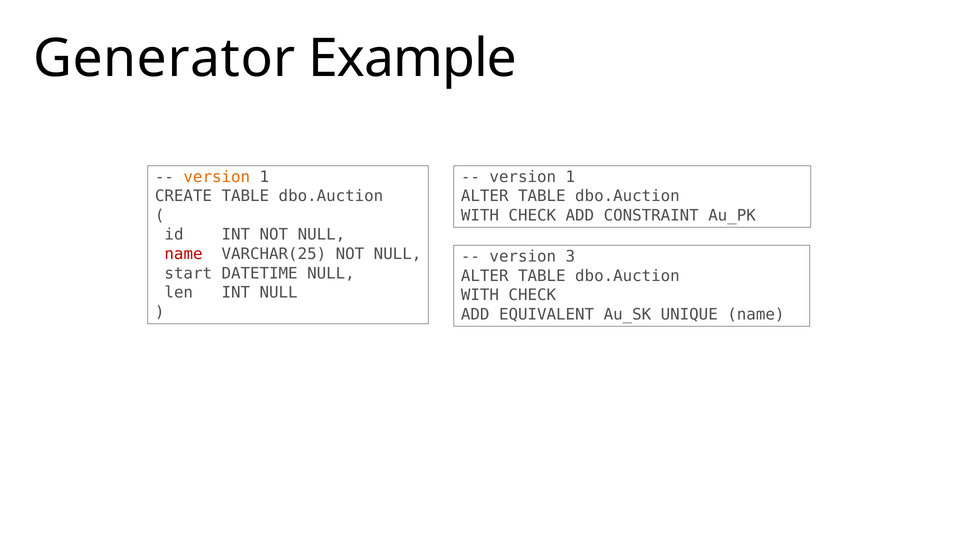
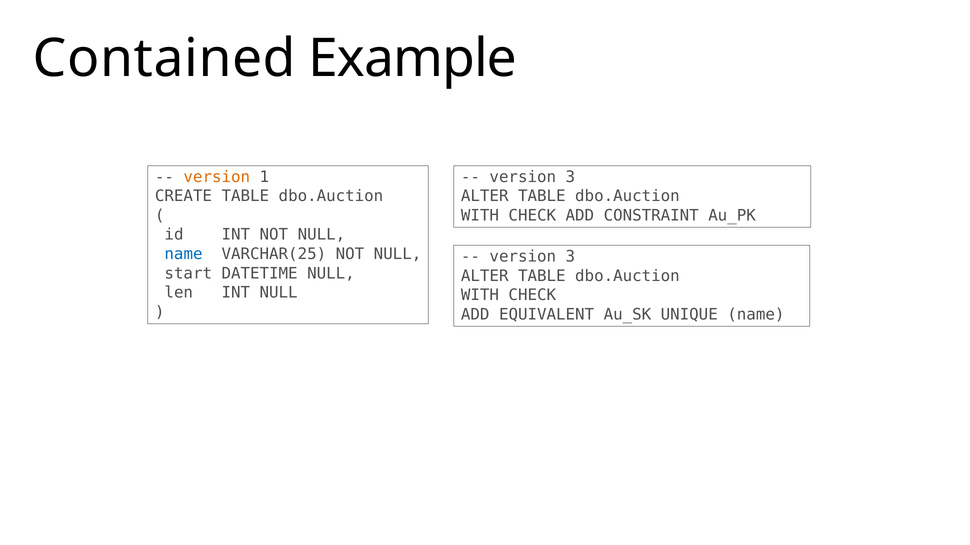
Generator: Generator -> Contained (164, 59)
1: 1 -> 3 (570, 177)
name colour: red -> blue (184, 254)
